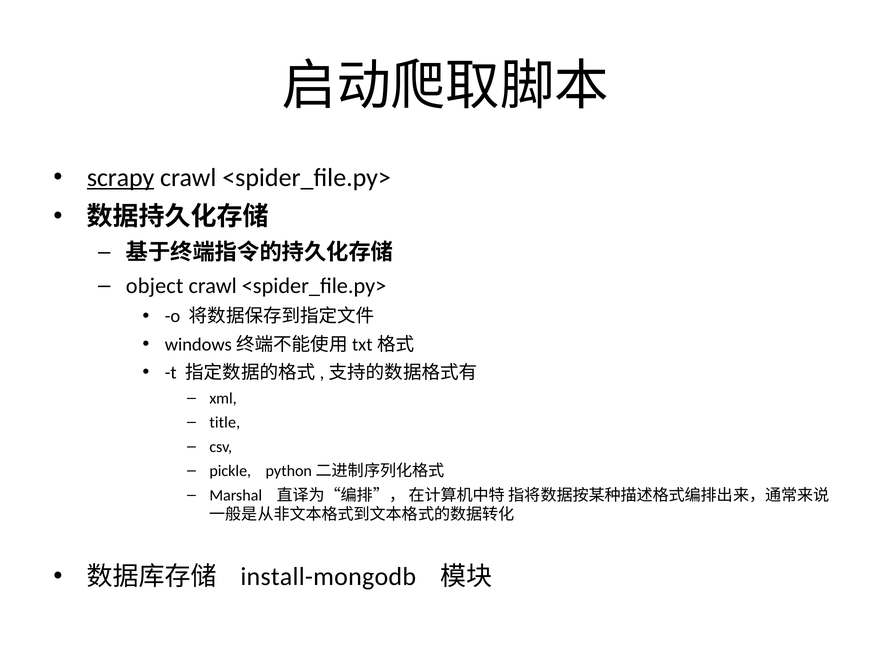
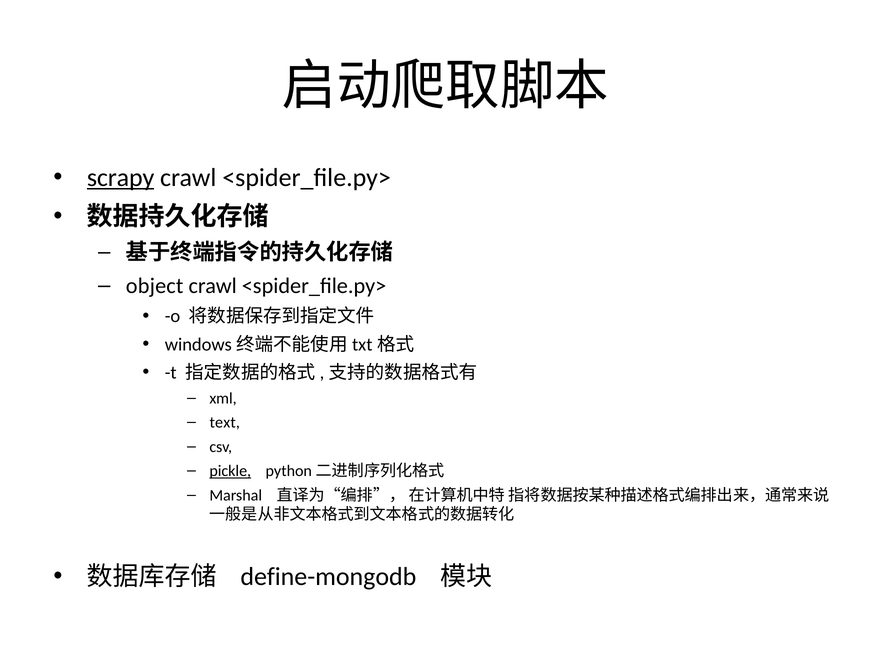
title: title -> text (225, 423)
pickle underline: none -> present (230, 471)
install-mongodb: install-mongodb -> define-mongodb (328, 577)
